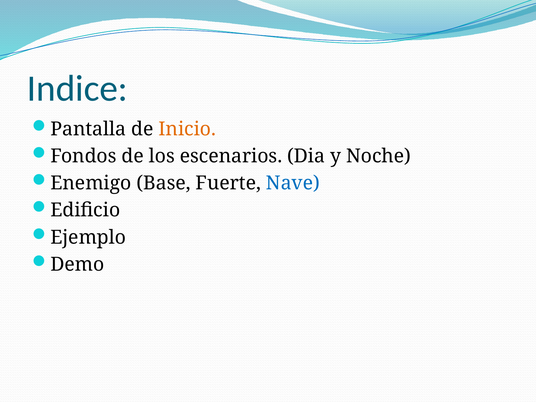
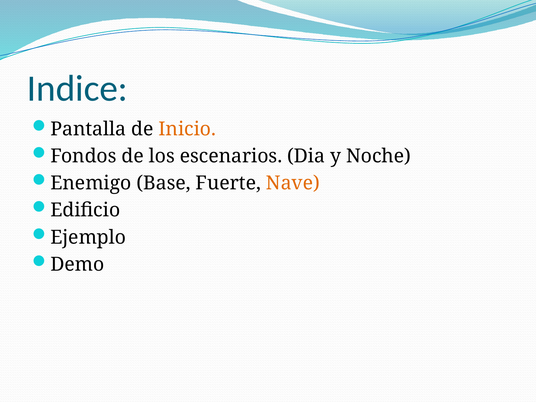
Nave colour: blue -> orange (293, 183)
